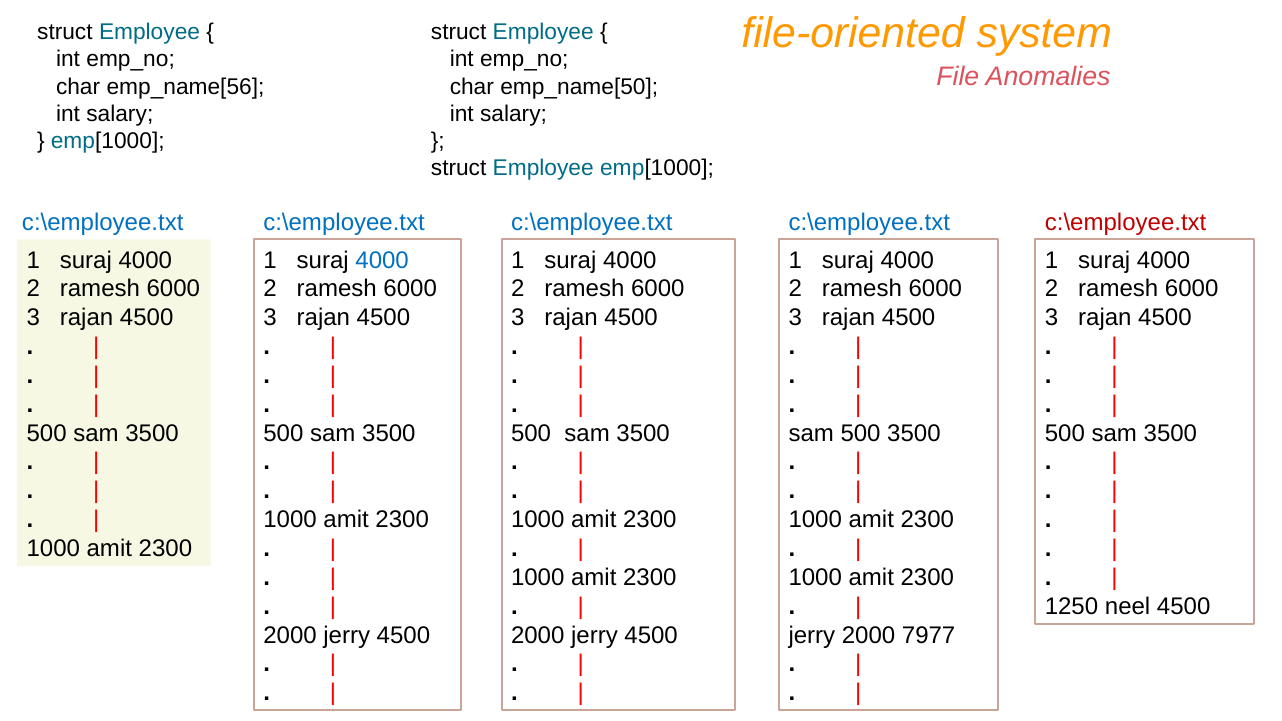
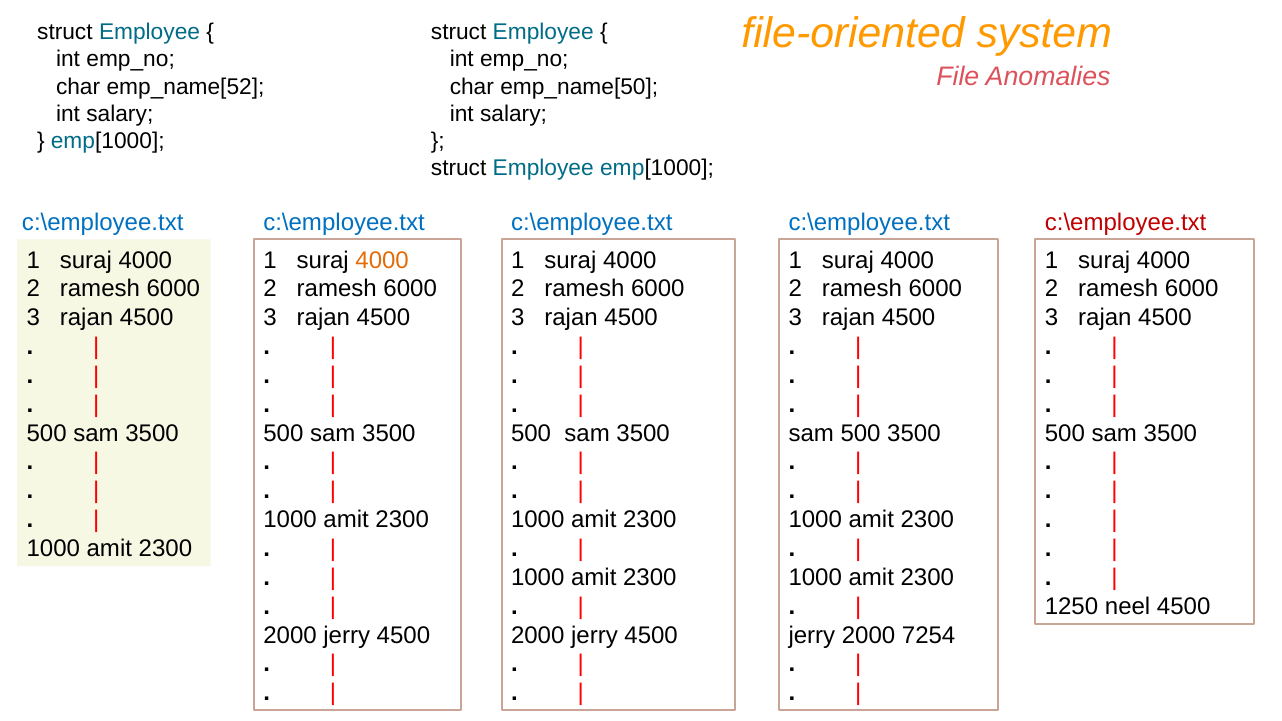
emp_name[56: emp_name[56 -> emp_name[52 (185, 87)
4000 colour: blue -> orange (382, 260)
7977: 7977 -> 7254 (929, 635)
